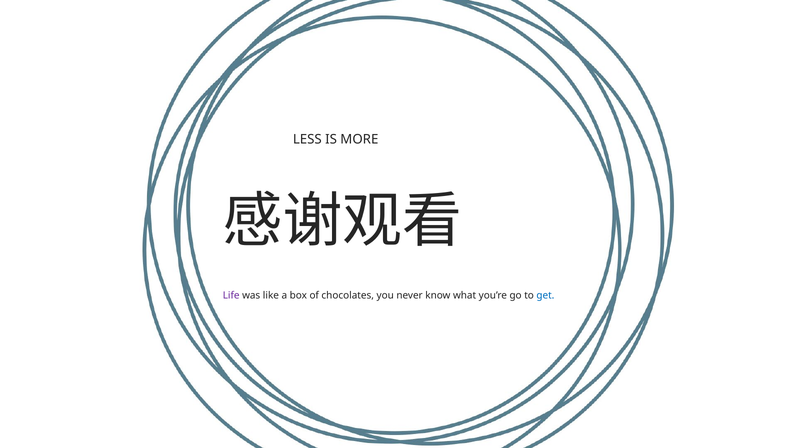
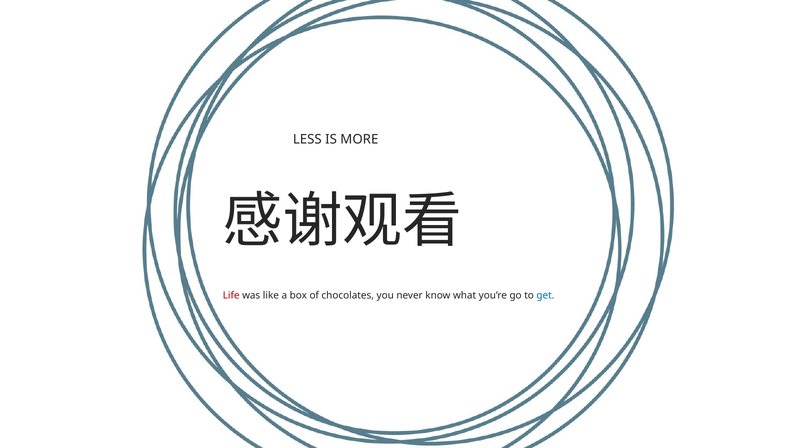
Life colour: purple -> red (231, 296)
